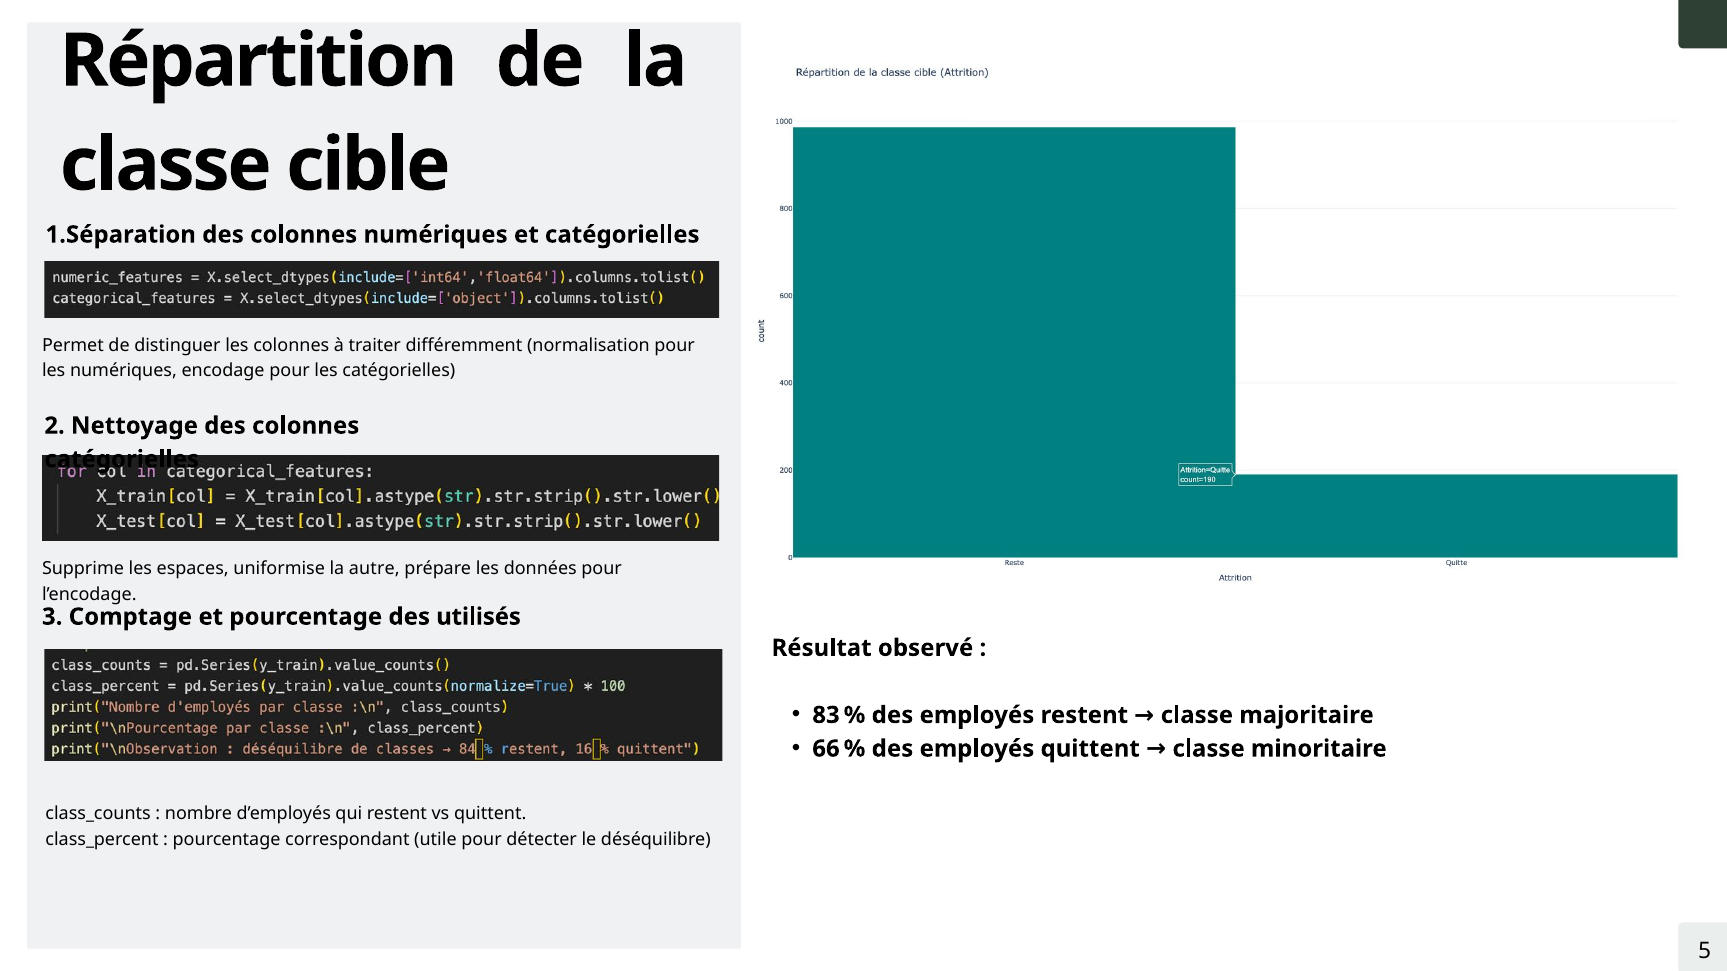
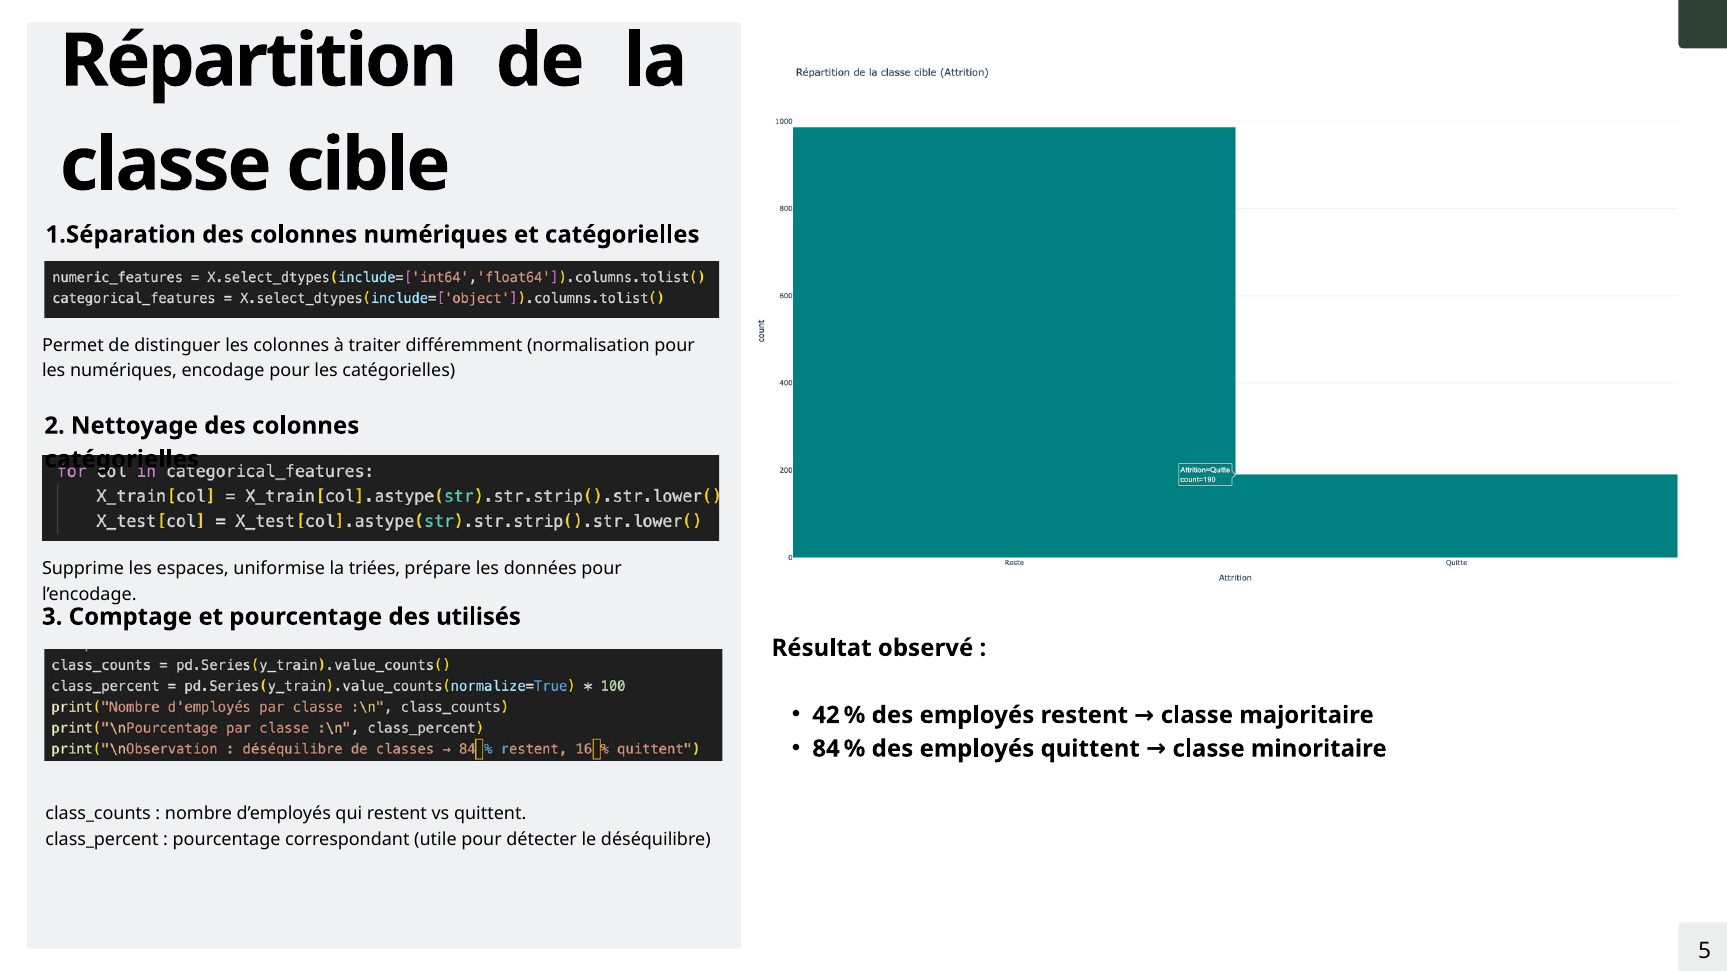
autre: autre -> triées (374, 569)
83: 83 -> 42 (826, 715)
66: 66 -> 84 (826, 749)
